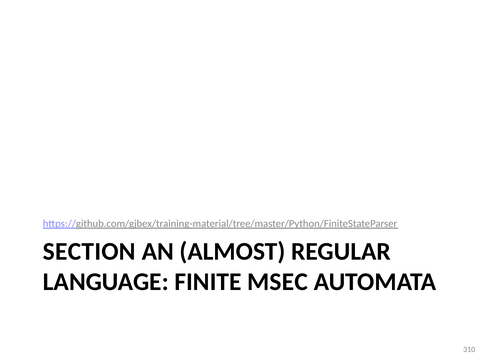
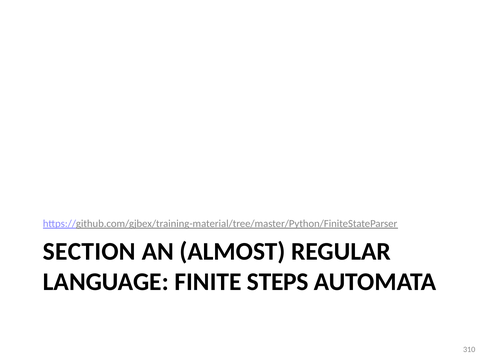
MSEC: MSEC -> STEPS (278, 282)
